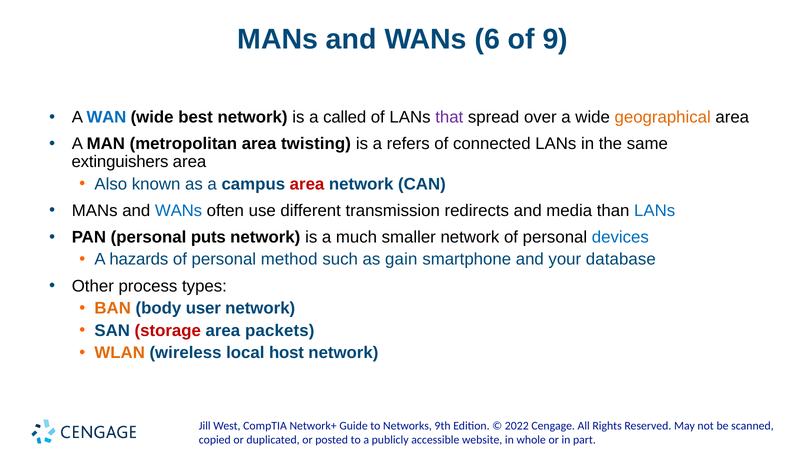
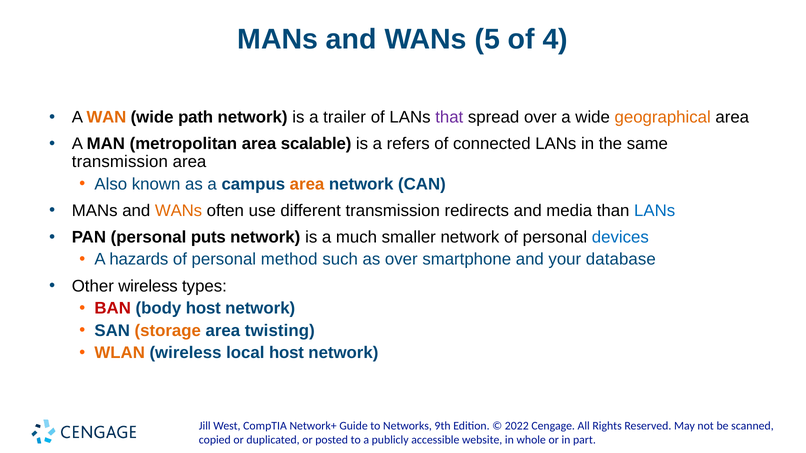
6: 6 -> 5 (487, 39)
9: 9 -> 4 (555, 39)
WAN colour: blue -> orange (106, 117)
best: best -> path (196, 117)
called: called -> trailer (345, 117)
twisting: twisting -> scalable (316, 144)
extinguishers: extinguishers -> transmission (120, 162)
area colour: red -> orange (307, 184)
WANs colour: blue -> orange (179, 211)
as gain: gain -> over (401, 260)
Other process: process -> wireless (148, 286)
BAN colour: orange -> red (113, 309)
body user: user -> host (203, 309)
storage colour: red -> orange (168, 331)
packets: packets -> twisting (280, 331)
